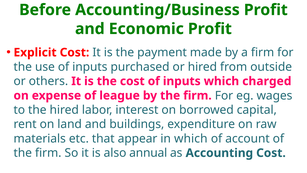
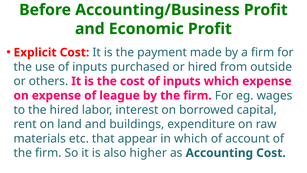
which charged: charged -> expense (267, 81)
annual: annual -> higher (148, 153)
